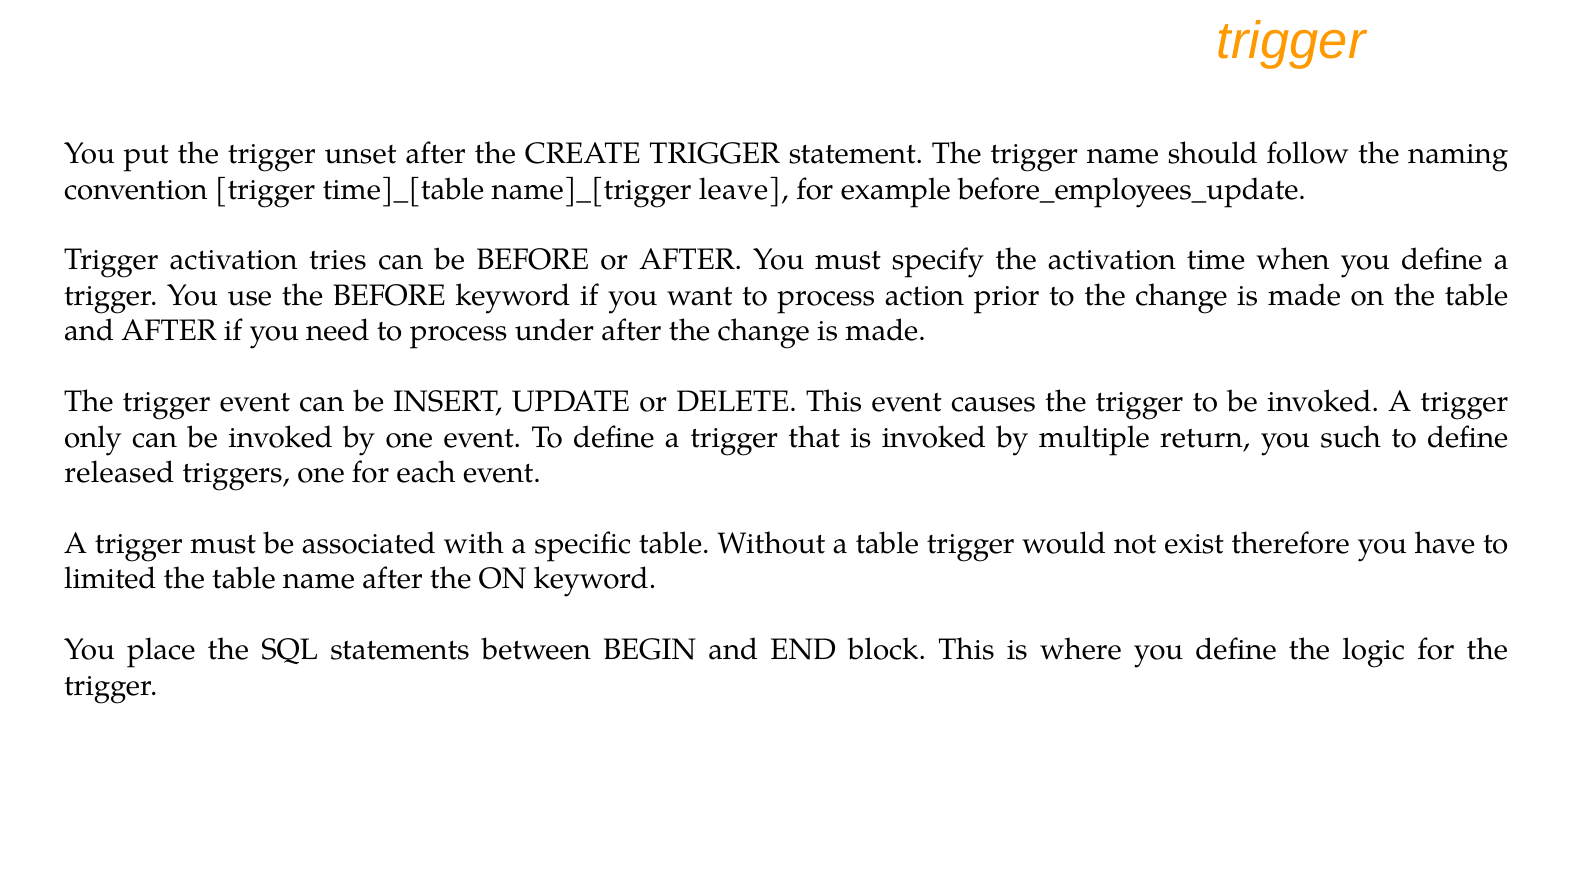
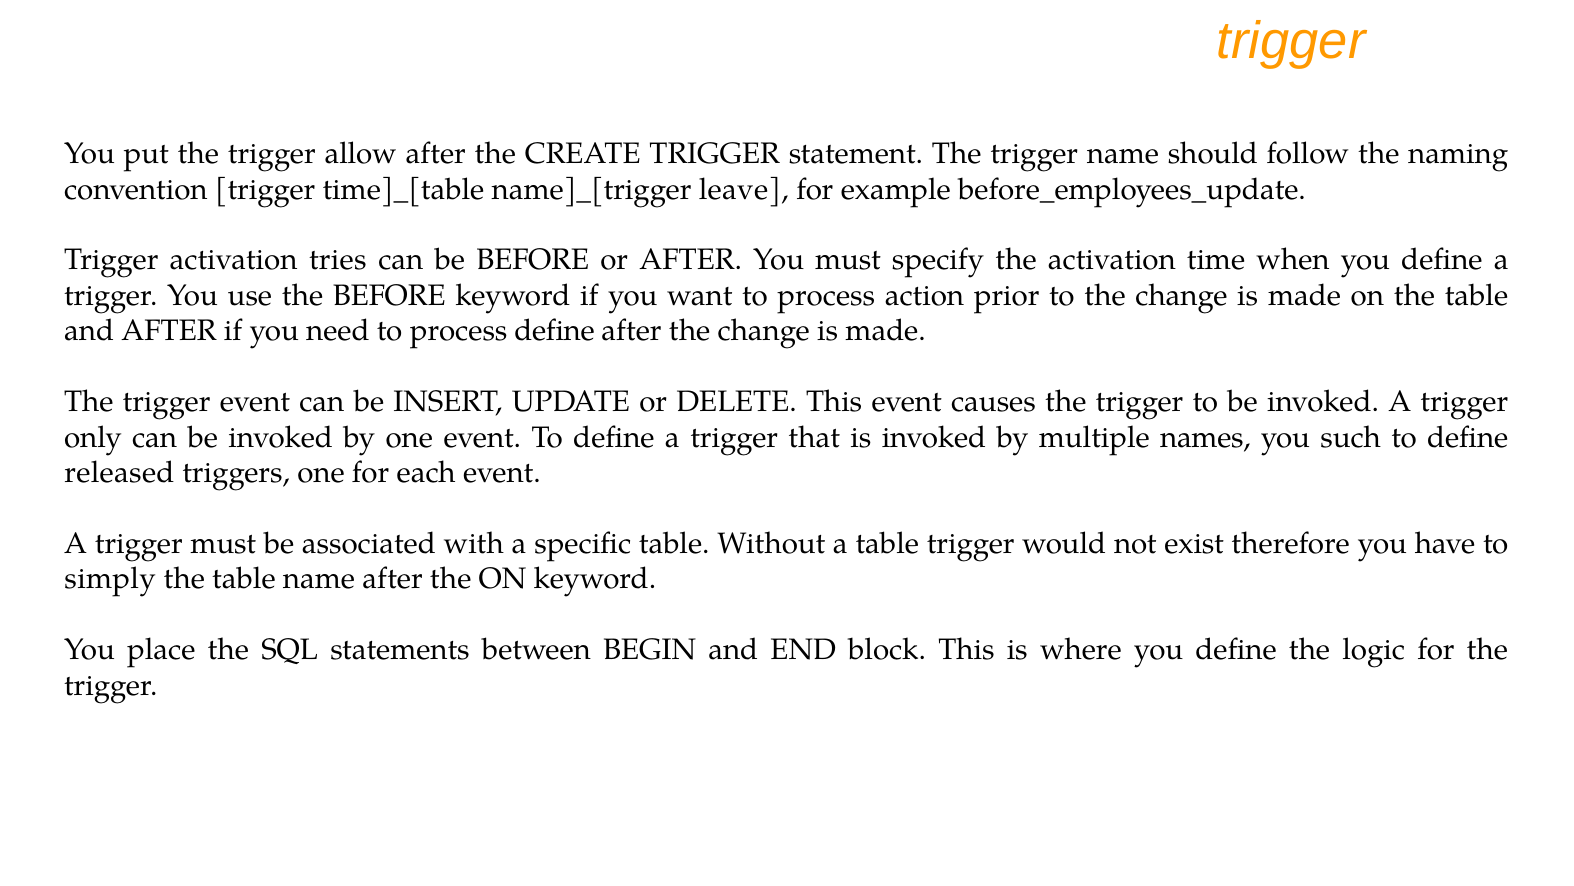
unset: unset -> allow (361, 154)
process under: under -> define (555, 331)
return: return -> names (1205, 437)
limited: limited -> simply (110, 579)
